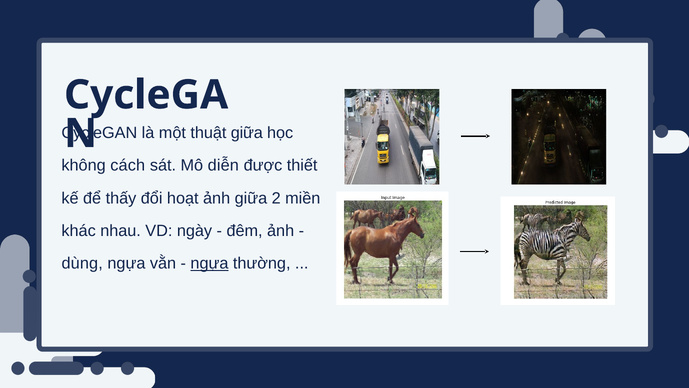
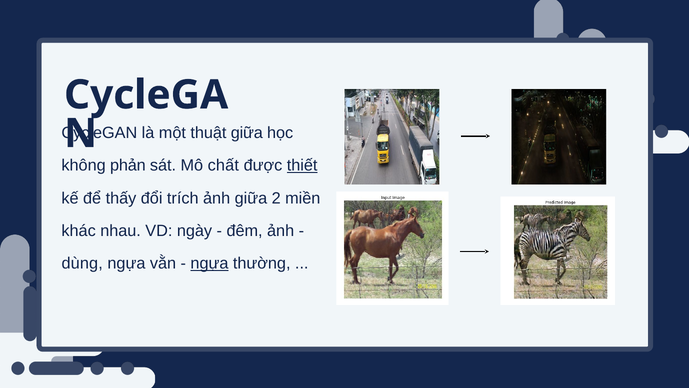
cách: cách -> phản (128, 165)
diễn: diễn -> chất (223, 165)
thiết underline: none -> present (302, 165)
hoạt: hoạt -> trích (183, 198)
